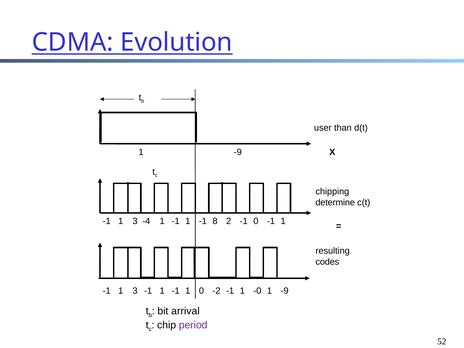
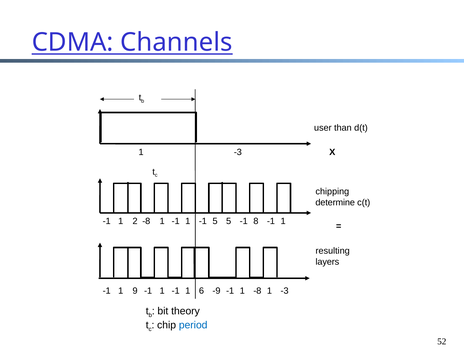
Evolution: Evolution -> Channels (176, 42)
1 -9: -9 -> -3 (238, 152)
3: 3 -> 2 (135, 221)
-4: -4 -> -8 (146, 221)
1 -1 8: 8 -> 5 (215, 221)
2: 2 -> 5 (229, 221)
0: 0 -> 8 (256, 221)
codes: codes -> layers (327, 262)
3: 3 -> 9 (135, 291)
1 -1 0: 0 -> 6 (201, 291)
-2: -2 -> -9 (216, 291)
-0: -0 -> -8 (257, 291)
-1 -9: -9 -> -3 (285, 291)
arrival: arrival -> theory (186, 311)
period colour: purple -> blue (193, 325)
